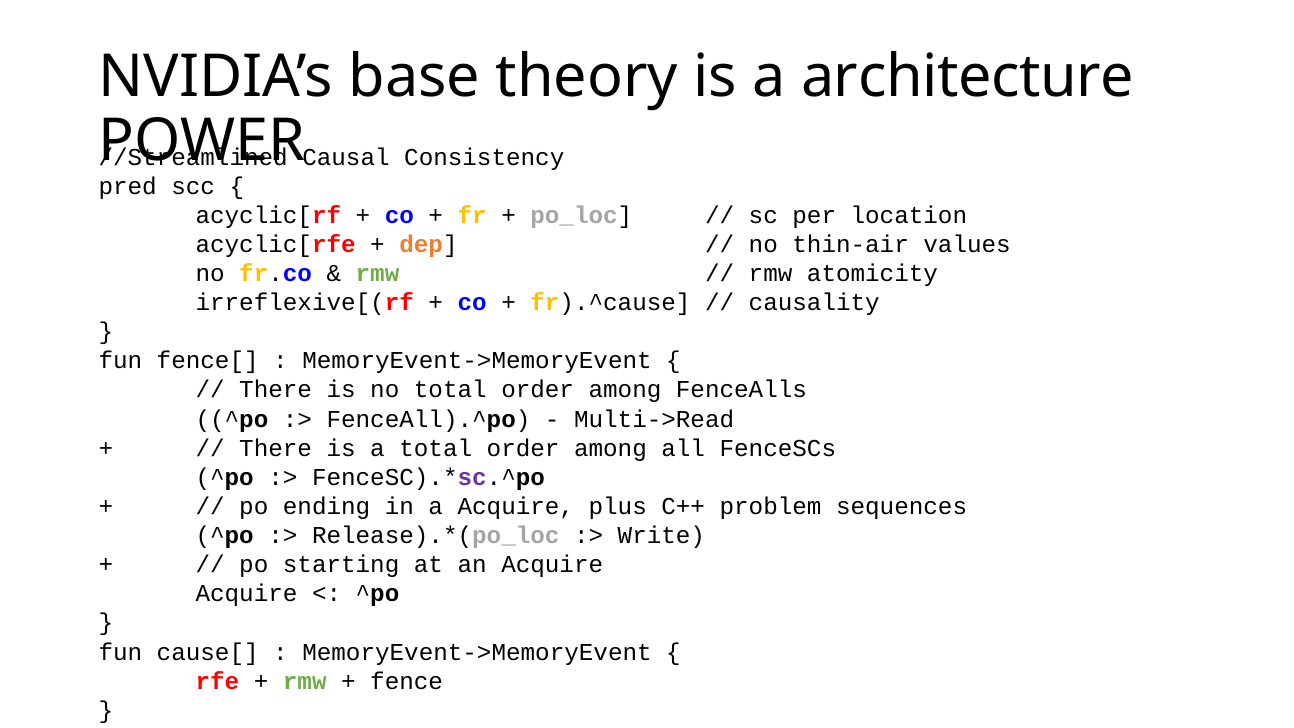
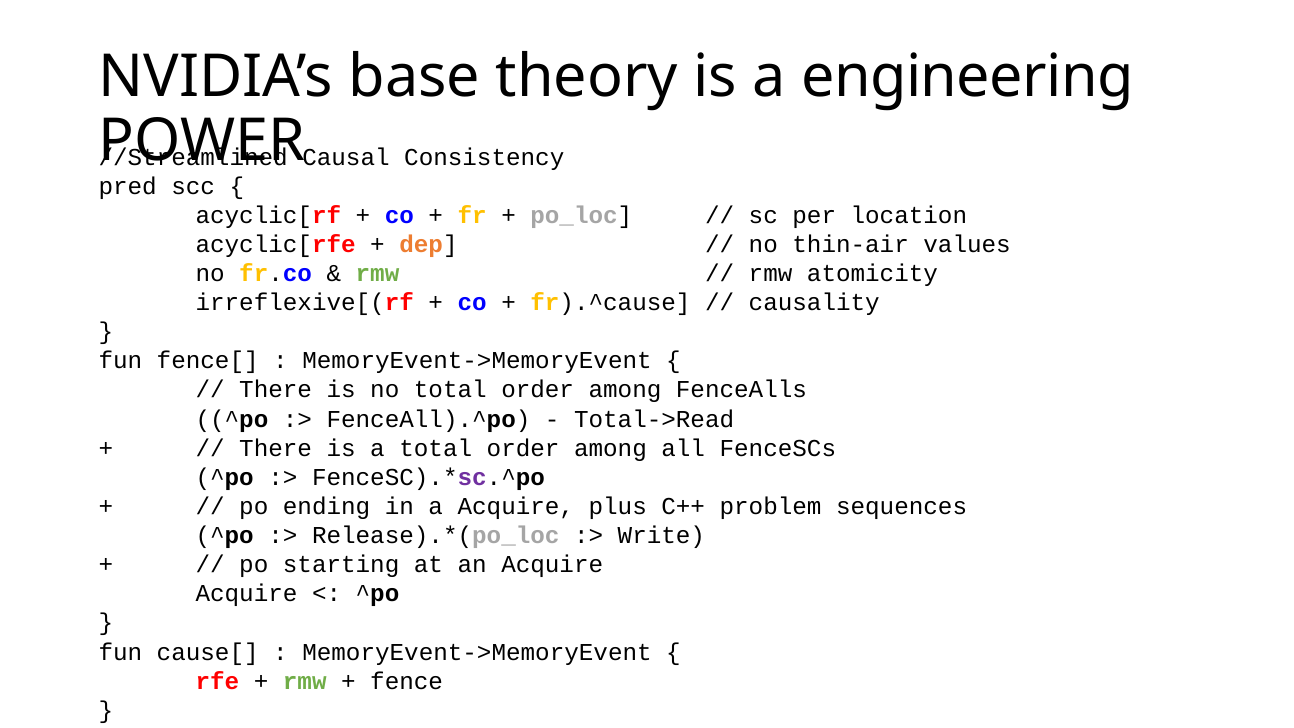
architecture: architecture -> engineering (968, 77)
Multi->Read: Multi->Read -> Total->Read (654, 419)
